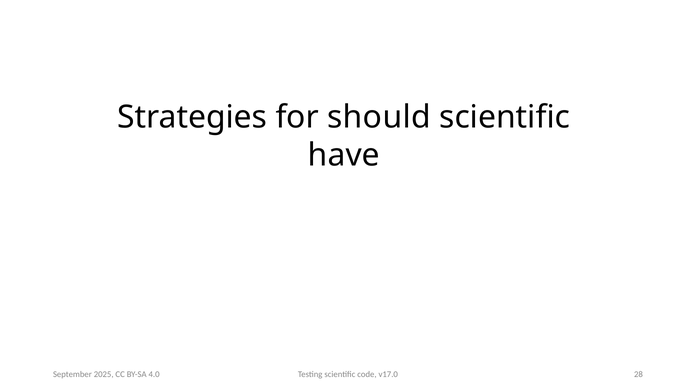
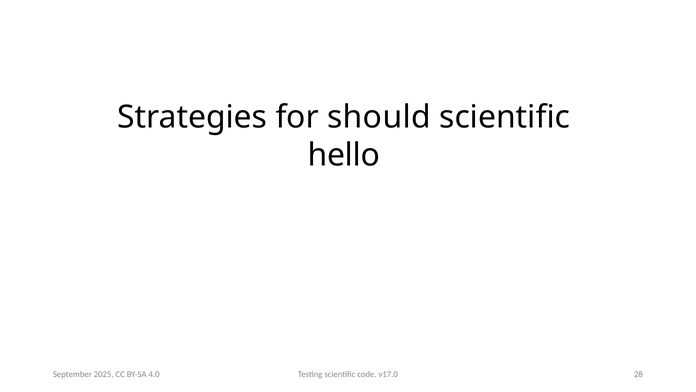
have: have -> hello (344, 155)
